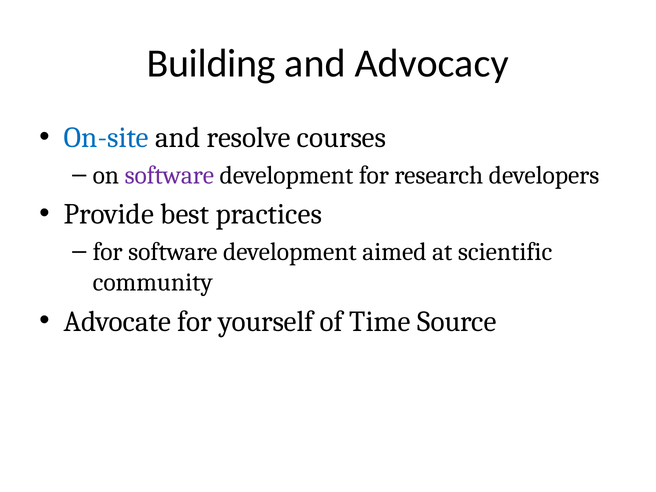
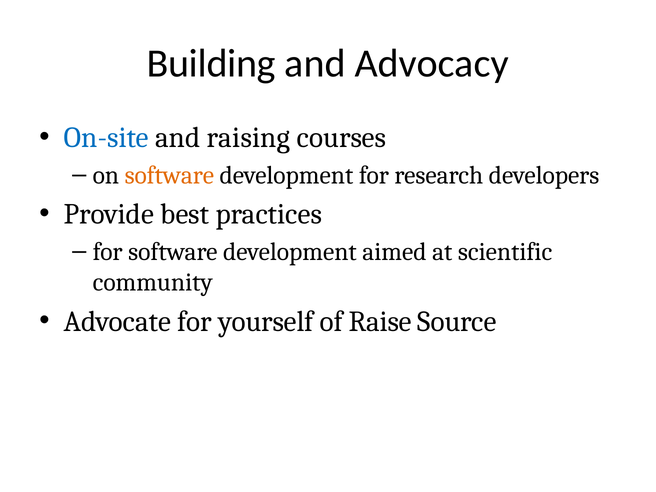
resolve: resolve -> raising (249, 138)
software colour: purple -> orange (169, 175)
Time: Time -> Raise (380, 321)
